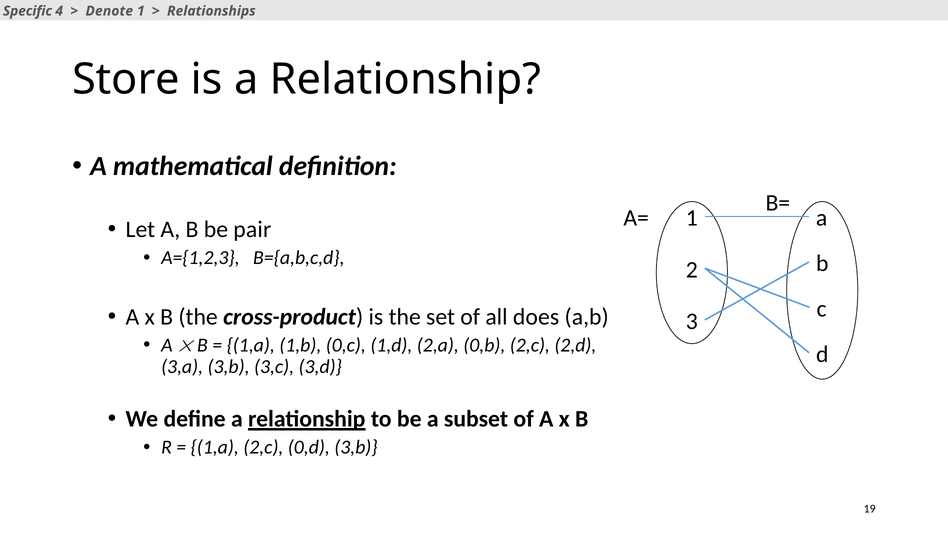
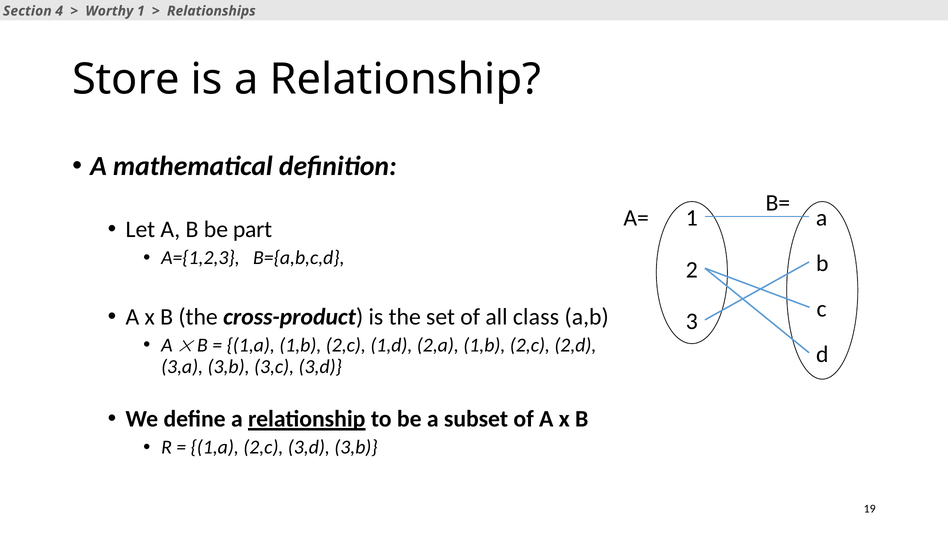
Specific: Specific -> Section (27, 11)
Denote: Denote -> Worthy (109, 11)
pair: pair -> part (253, 230)
does: does -> class (536, 317)
1,a 1,b 0,c: 0,c -> 2,c (346, 345)
2,a 0,b: 0,b -> 1,b (484, 345)
2,c 0,d: 0,d -> 3,d (309, 448)
